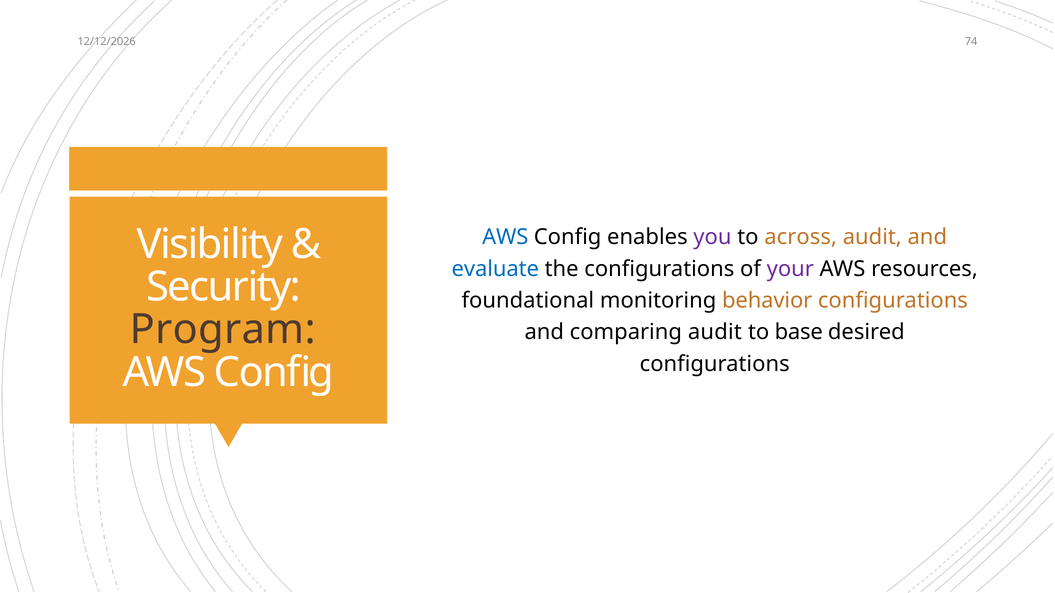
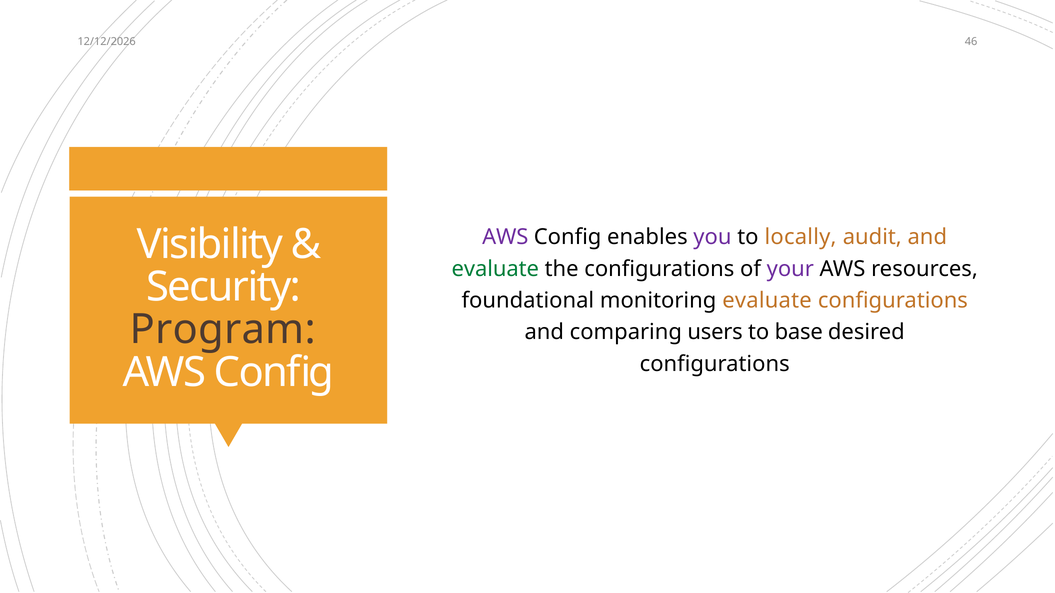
74: 74 -> 46 (971, 41)
AWS colour: blue -> purple (505, 237)
across: across -> locally (801, 237)
evaluate colour: blue -> green (495, 269)
monitoring behavior: behavior -> evaluate (767, 301)
comparing audit: audit -> users (715, 332)
